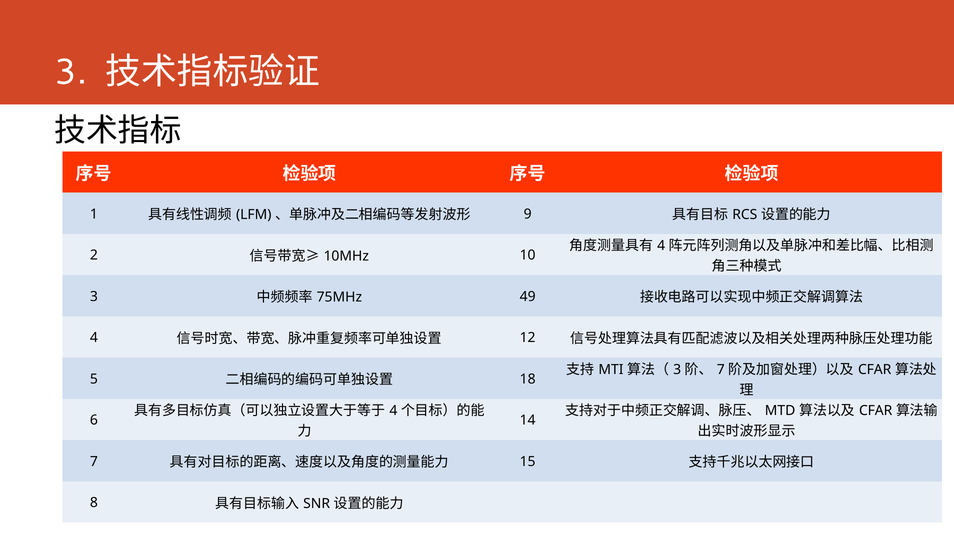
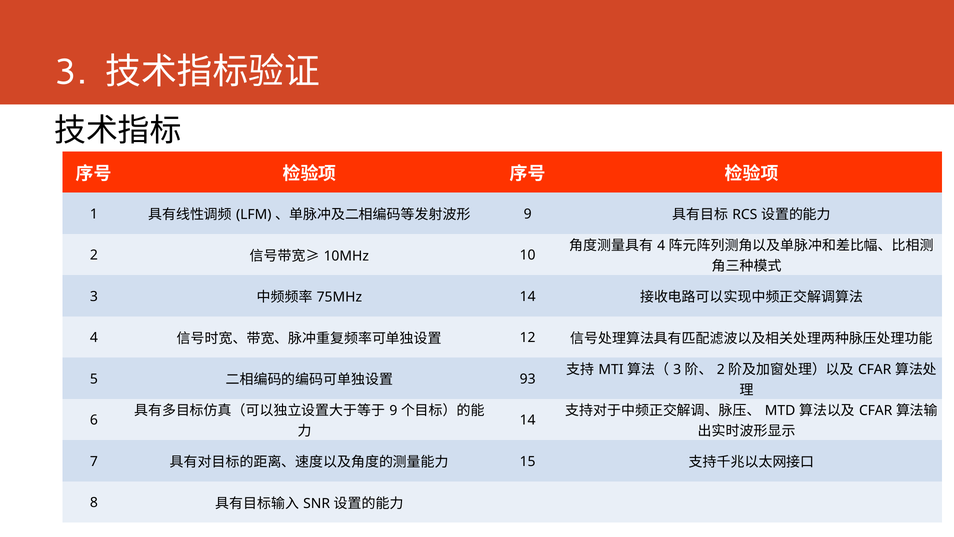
49: 49 -> 14 (528, 296)
7: 7 -> 2 (721, 369)
18: 18 -> 93 (528, 379)
4: 4 -> 9 (393, 411)
